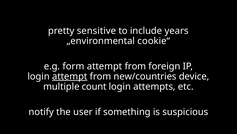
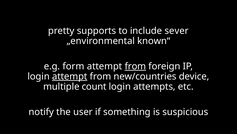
sensitive: sensitive -> supports (97, 31)
years: years -> sever (177, 31)
cookie“: cookie“ -> known“ (154, 41)
from underline: none -> present (135, 66)
